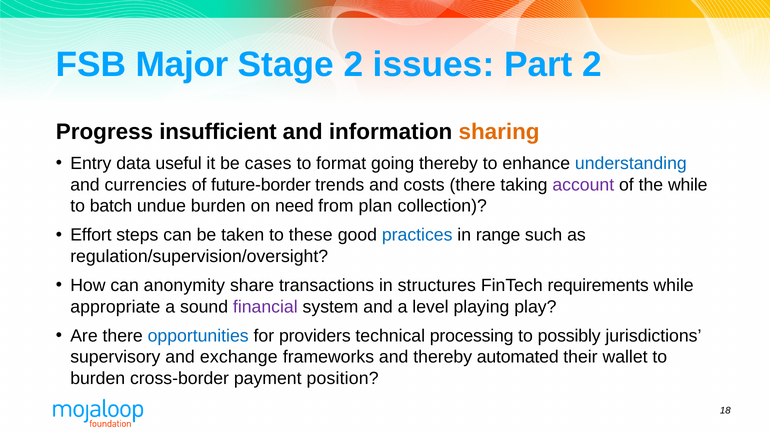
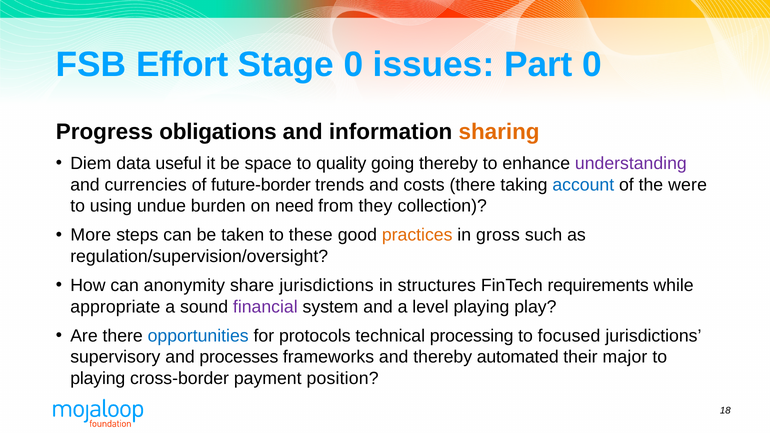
Major: Major -> Effort (182, 65)
Stage 2: 2 -> 0 (353, 65)
Part 2: 2 -> 0 (592, 65)
insufficient: insufficient -> obligations (218, 132)
Entry: Entry -> Diem (91, 164)
cases: cases -> space (268, 164)
format: format -> quality (341, 164)
understanding colour: blue -> purple (631, 164)
account colour: purple -> blue (583, 185)
the while: while -> were (688, 185)
batch: batch -> using (111, 206)
plan: plan -> they (375, 206)
Effort: Effort -> More (91, 235)
practices colour: blue -> orange (417, 235)
range: range -> gross (498, 235)
share transactions: transactions -> jurisdictions (326, 286)
providers: providers -> protocols (315, 336)
possibly: possibly -> focused (569, 336)
exchange: exchange -> processes (239, 357)
wallet: wallet -> major (625, 357)
burden: burden -> playing (98, 378)
